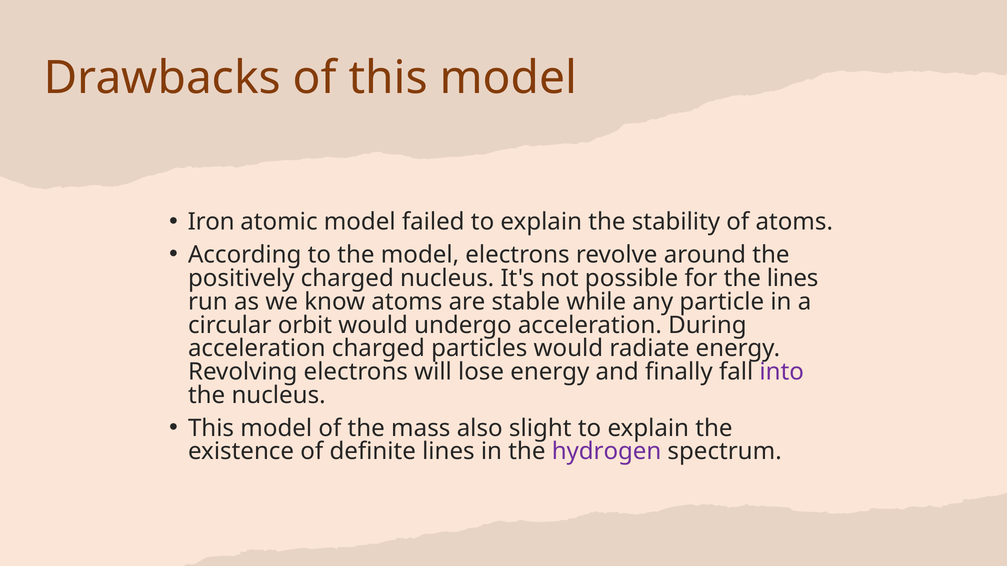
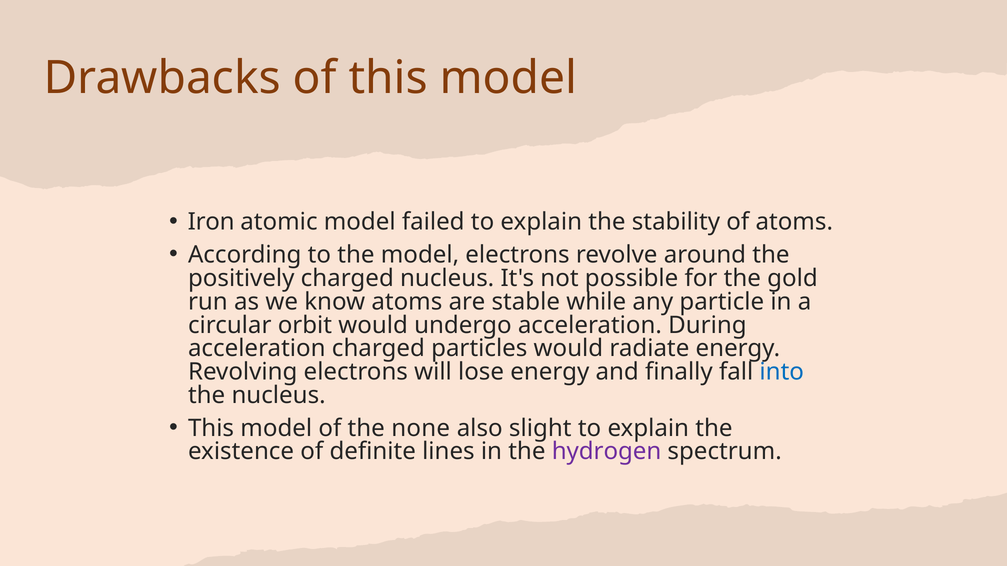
the lines: lines -> gold (792, 278)
into colour: purple -> blue (782, 372)
mass: mass -> none (421, 428)
